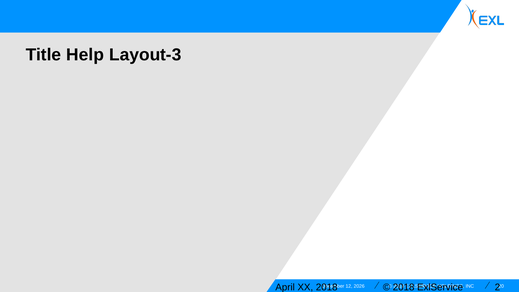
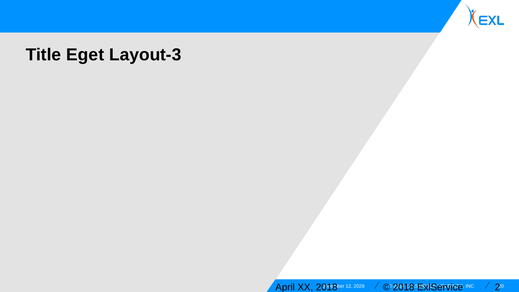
Help: Help -> Eget (85, 55)
